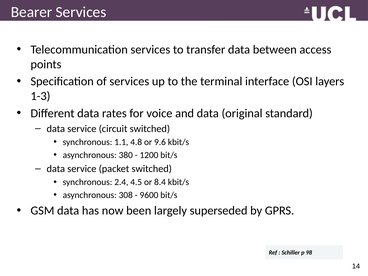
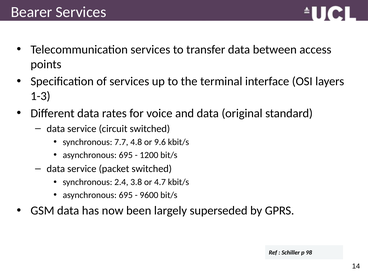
1.1: 1.1 -> 7.7 (121, 142)
380: 380 -> 695 (126, 155)
4.5: 4.5 -> 3.8 (136, 182)
8.4: 8.4 -> 4.7 (160, 182)
308: 308 -> 695 (126, 195)
